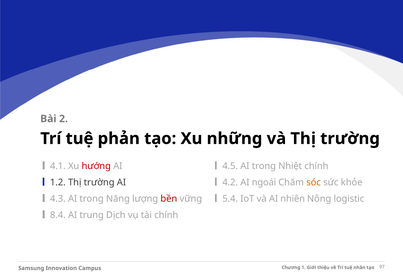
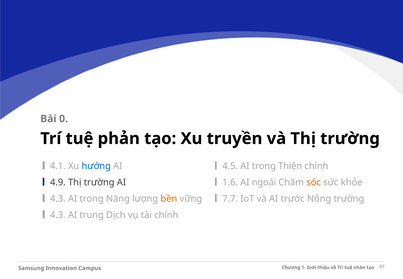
2: 2 -> 0 (64, 119)
những: những -> truyền (235, 139)
hướng colour: red -> blue (96, 166)
Nhiệt: Nhiệt -> Thiện (290, 166)
1.2: 1.2 -> 4.9 (58, 182)
4.2: 4.2 -> 1.6 (230, 182)
bền colour: red -> orange (169, 199)
5.4: 5.4 -> 7.7 (230, 199)
nhiên: nhiên -> trước (293, 199)
Nông logistic: logistic -> trường (349, 199)
8.4: 8.4 -> 4.3 (58, 215)
